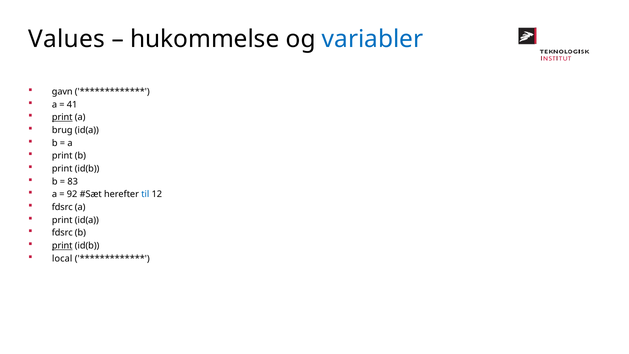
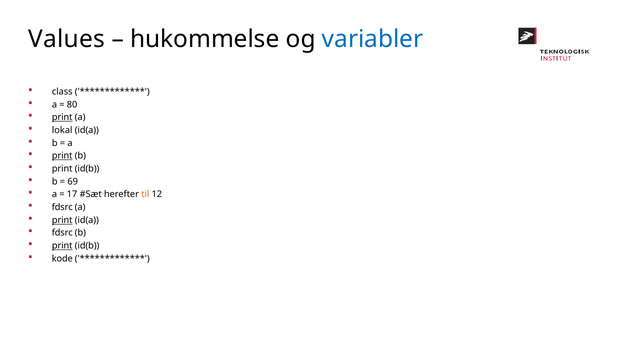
gavn: gavn -> class (62, 92)
41: 41 -> 80 (72, 105)
brug: brug -> lokal (62, 130)
print underline: none -> present (62, 156)
83: 83 -> 69 (73, 181)
92: 92 -> 17 (72, 194)
til colour: blue -> orange (145, 194)
print underline: none -> present (62, 220)
local: local -> kode (62, 258)
